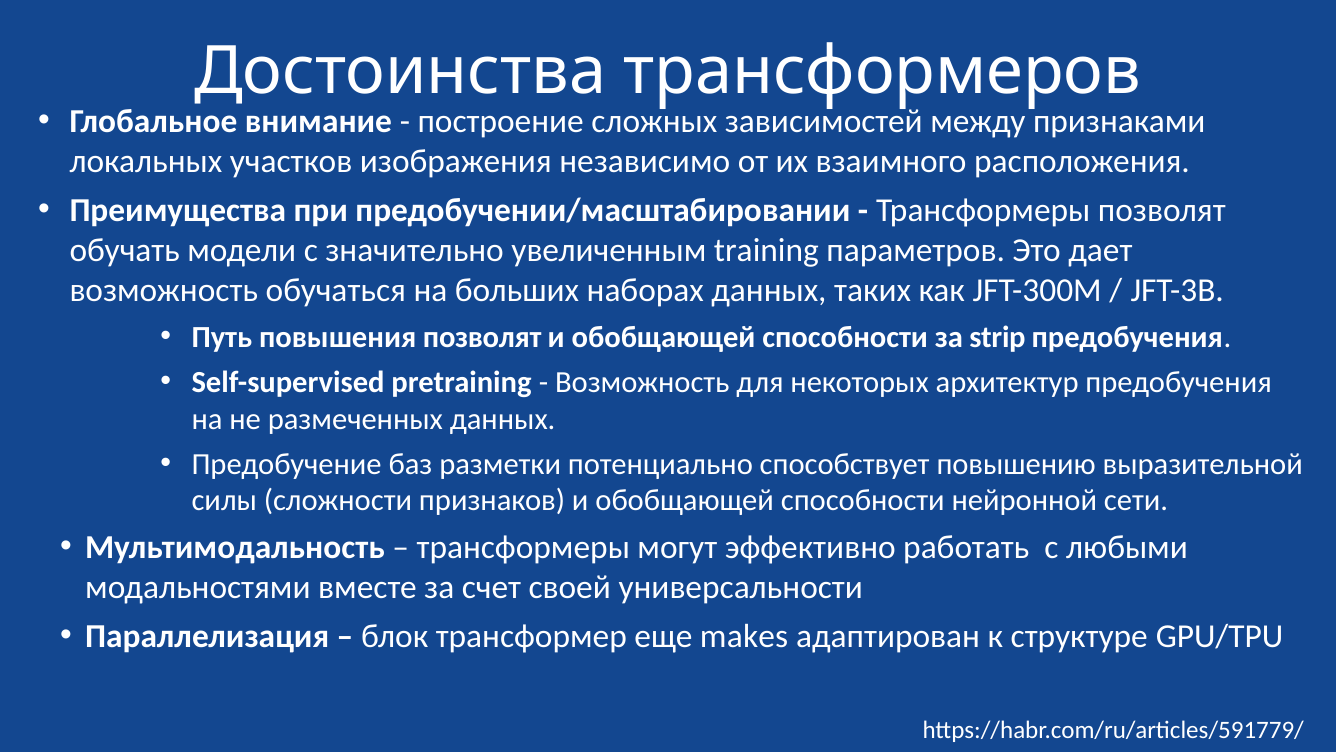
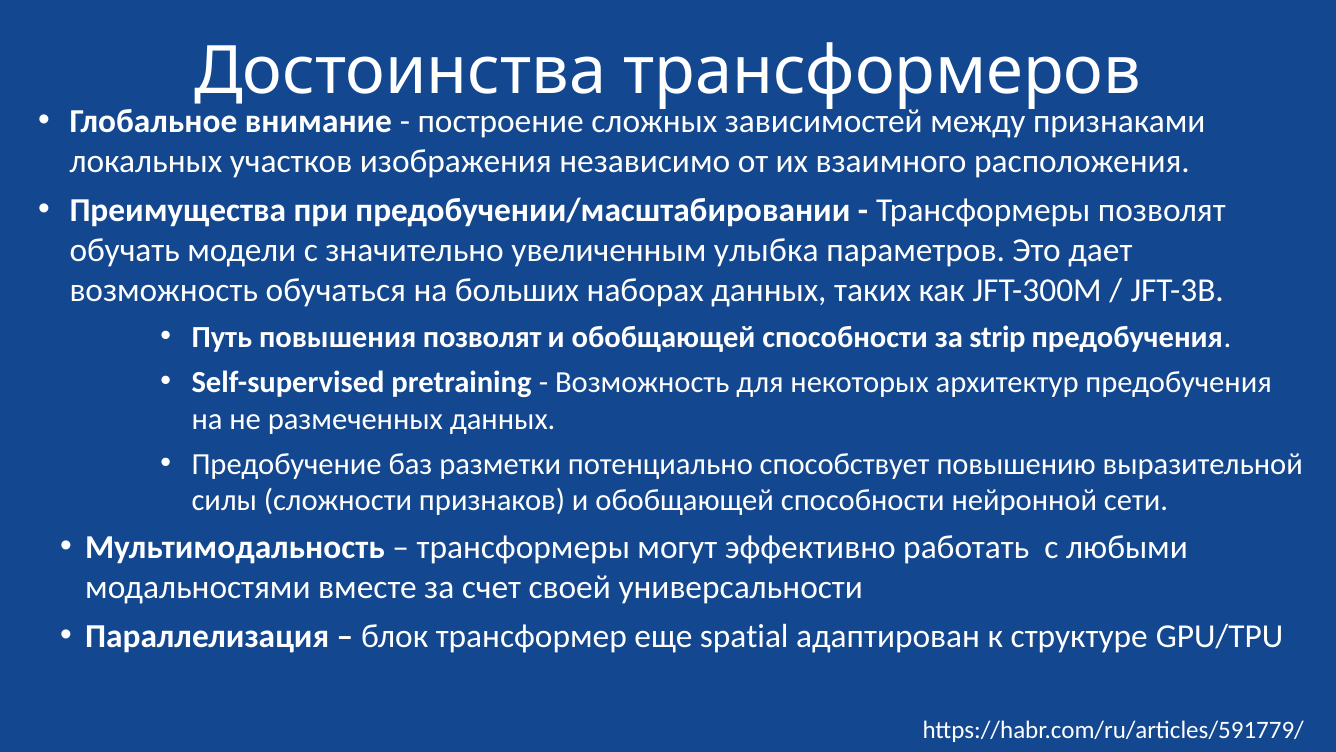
training: training -> улыбка (766, 250)
makes: makes -> spatial (744, 636)
